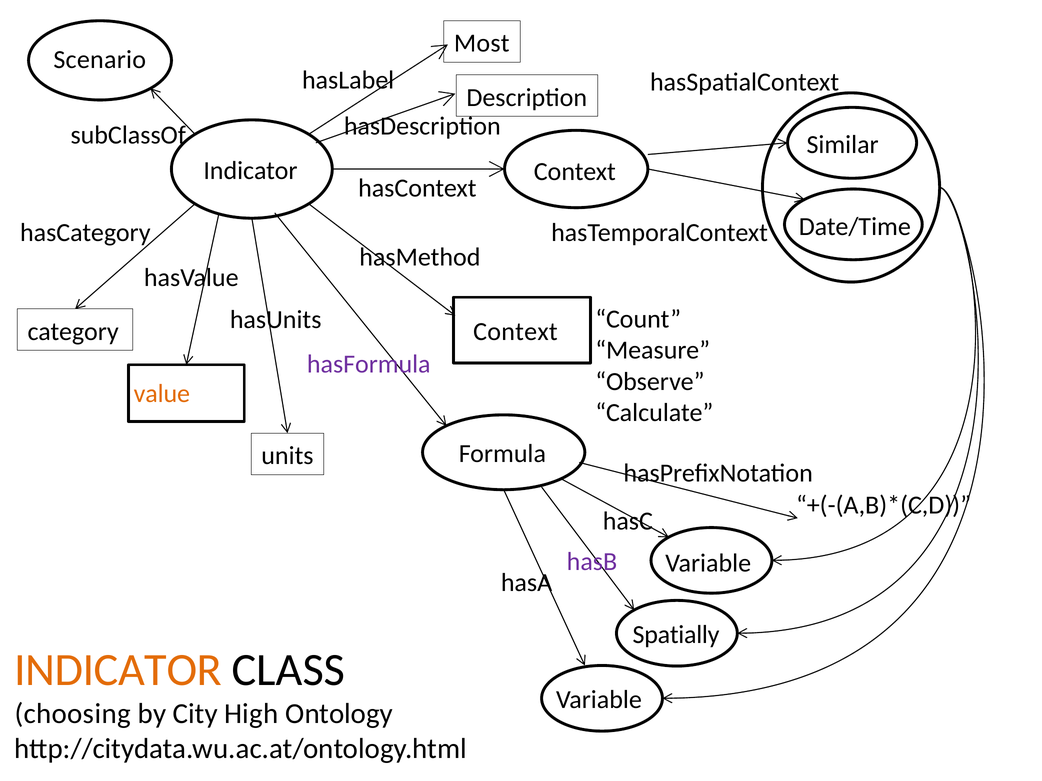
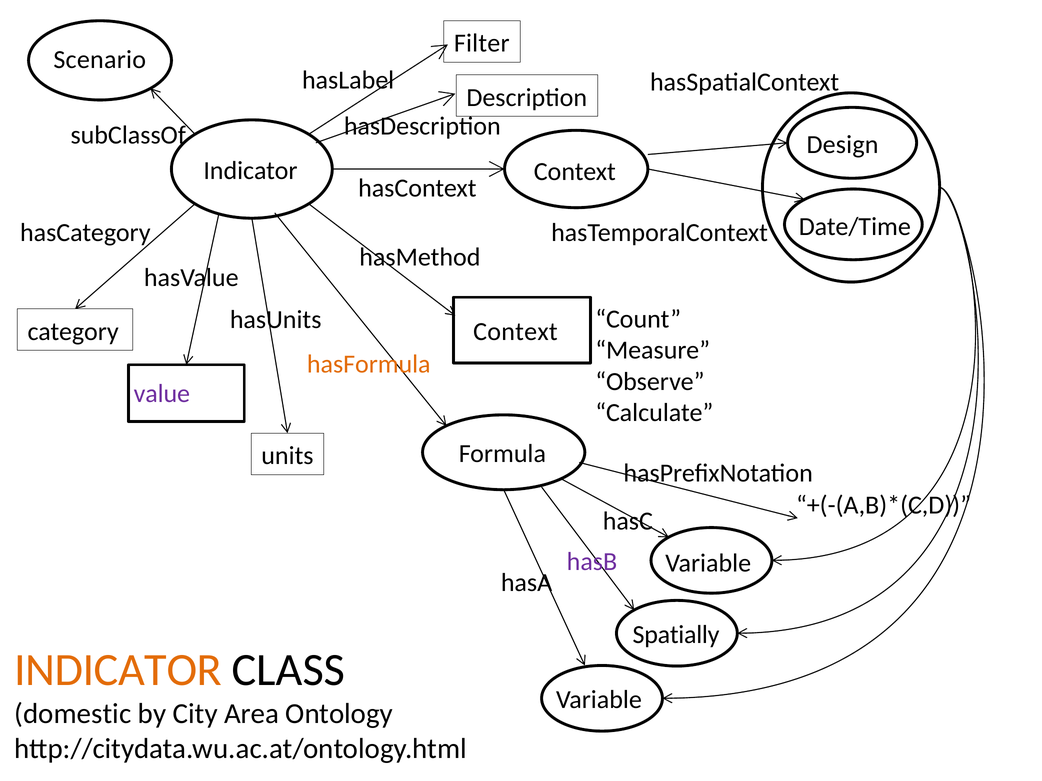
Most: Most -> Filter (482, 43)
Similar: Similar -> Design (843, 145)
hasFormula colour: purple -> orange (369, 364)
value colour: orange -> purple (162, 394)
choosing: choosing -> domestic (73, 714)
High: High -> Area (252, 714)
